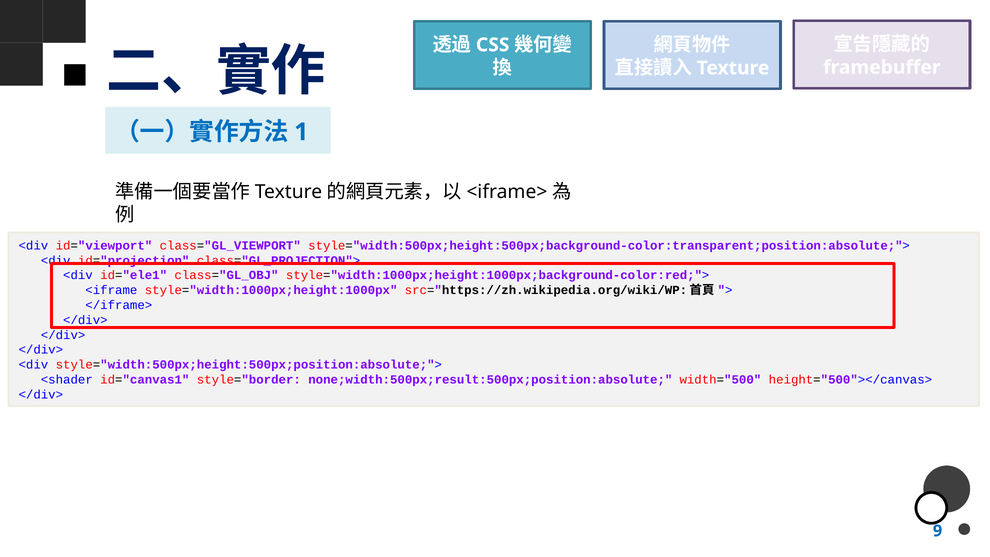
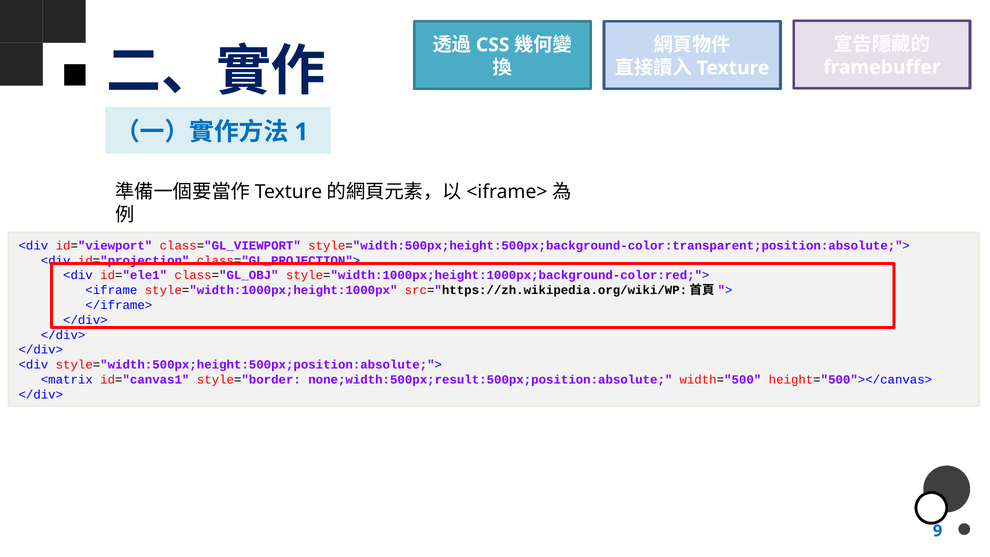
<shader: <shader -> <matrix (67, 380)
